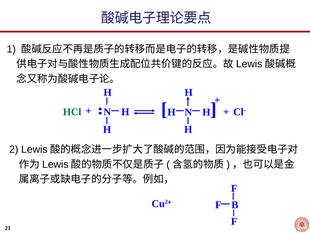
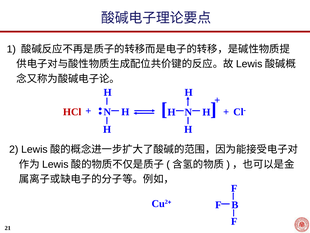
HCl colour: green -> red (72, 112)
